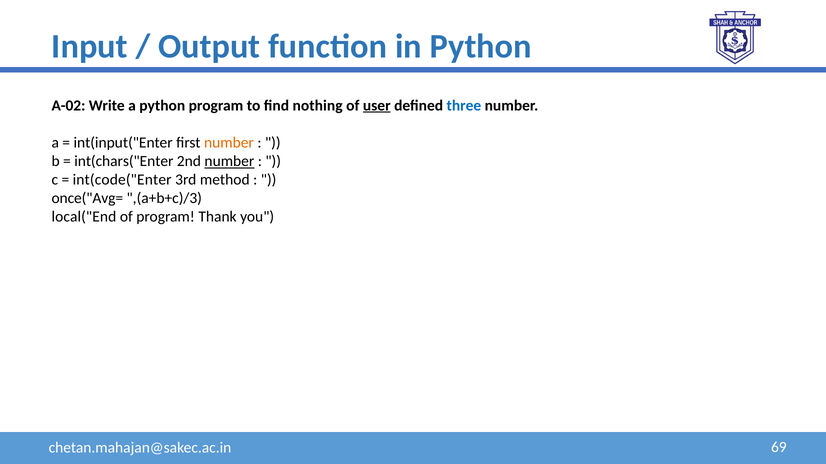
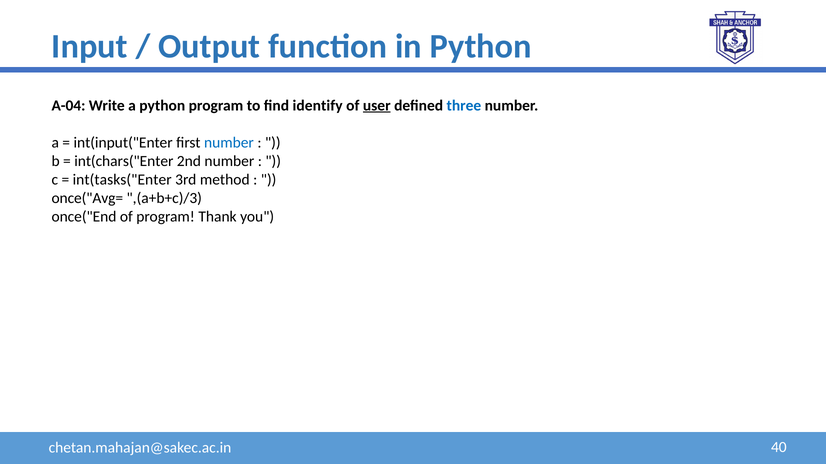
A-02: A-02 -> A-04 (68, 106)
nothing: nothing -> identify (318, 106)
number colour: orange -> blue (229, 143)
number underline: present -> none (229, 161)
int(code("Enter: int(code("Enter -> int(tasks("Enter (122, 180)
local("End: local("End -> once("End (84, 217)
69: 69 -> 40 (779, 448)
